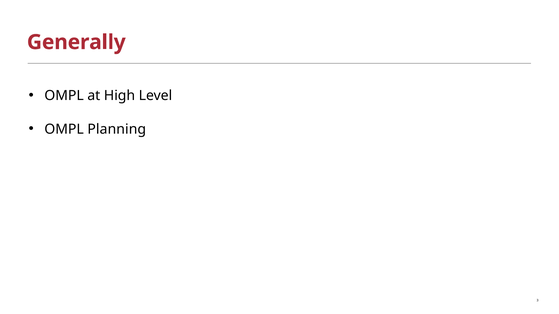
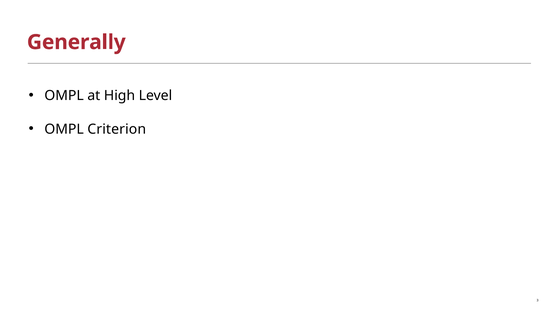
Planning: Planning -> Criterion (117, 129)
